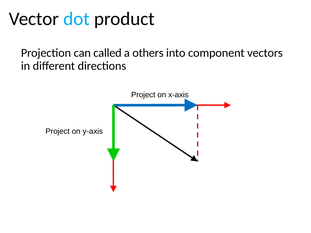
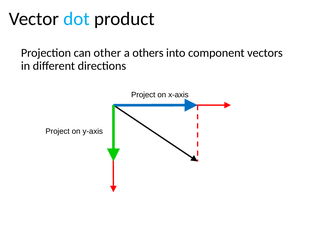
called: called -> other (107, 53)
